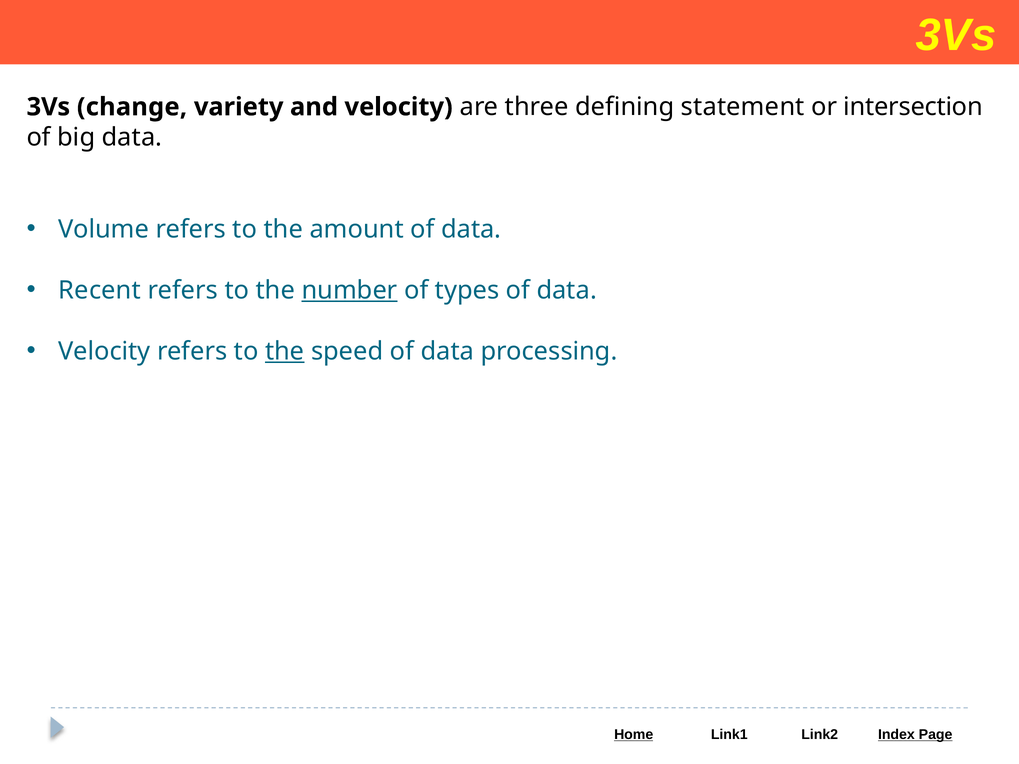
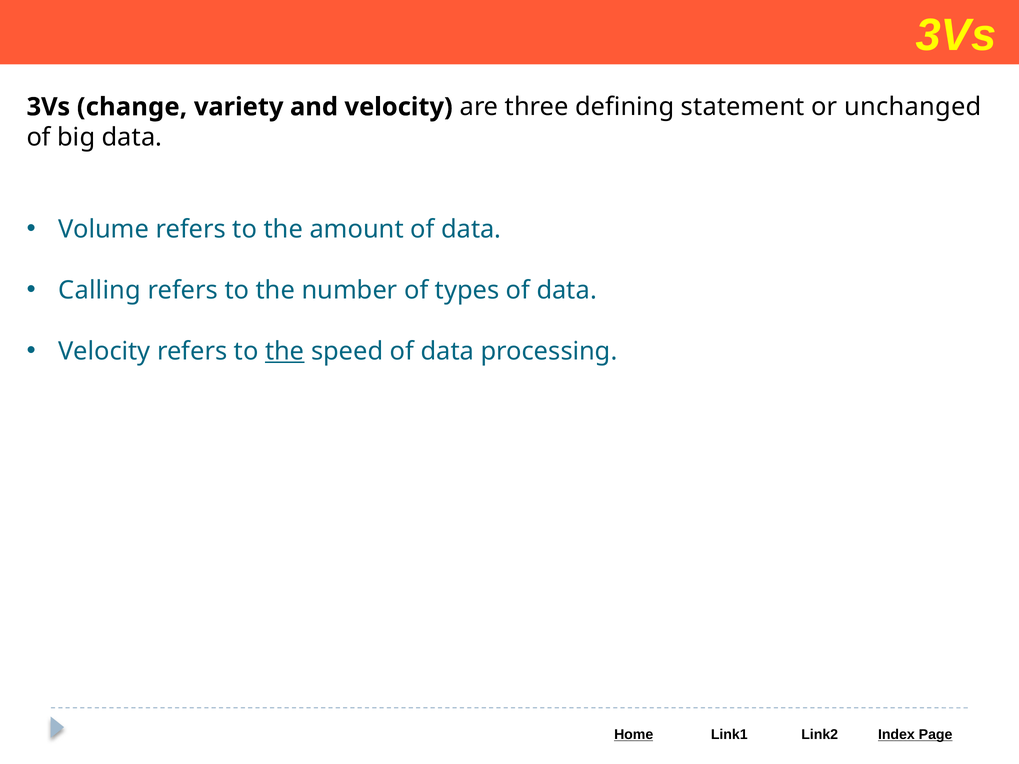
intersection: intersection -> unchanged (913, 107)
Recent: Recent -> Calling (100, 290)
number underline: present -> none (350, 290)
